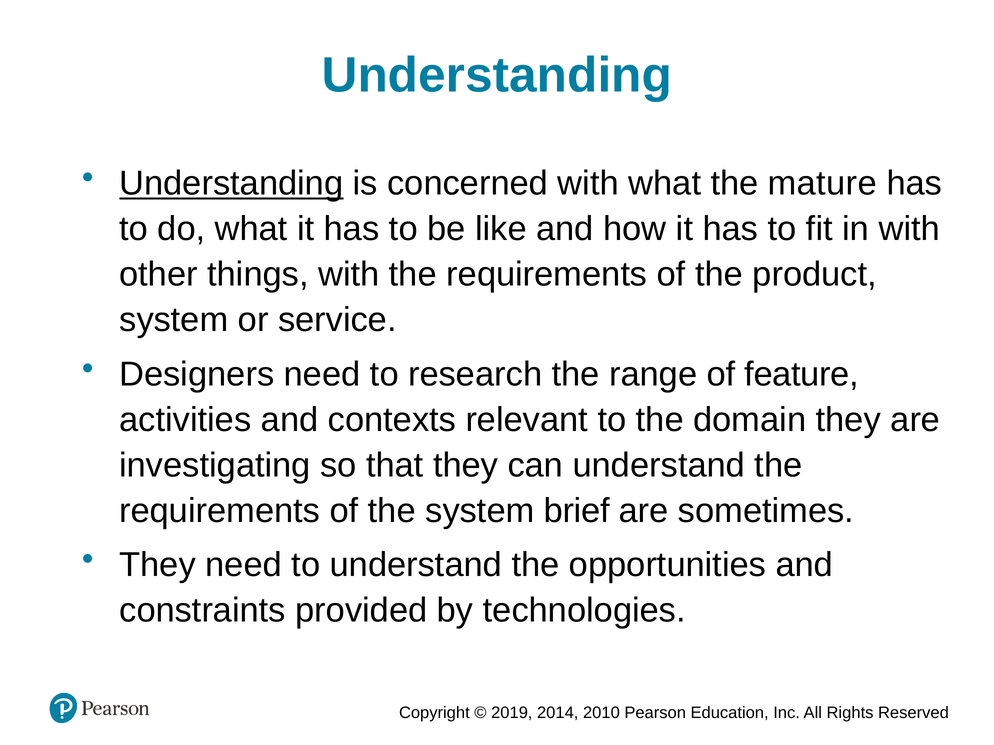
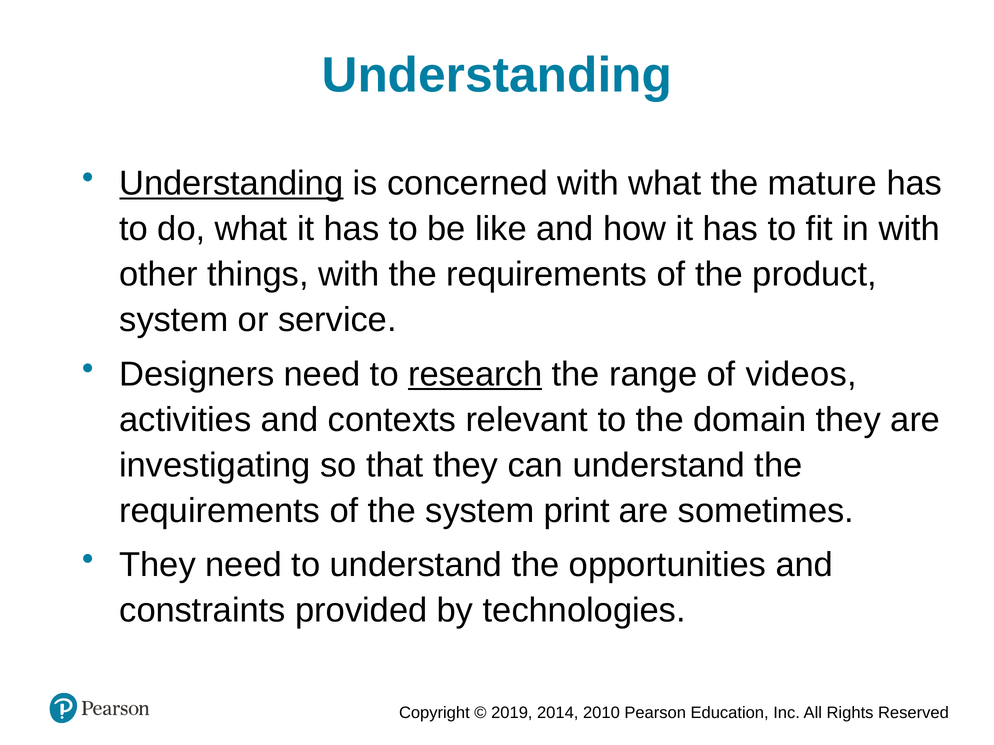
research underline: none -> present (475, 375)
feature: feature -> videos (801, 375)
brief: brief -> print (577, 511)
